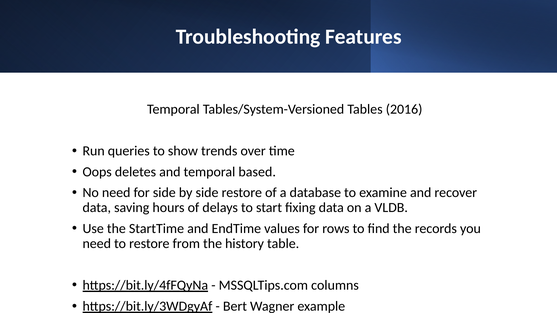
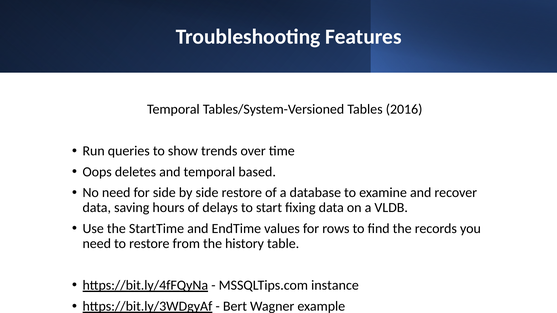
columns: columns -> instance (335, 286)
